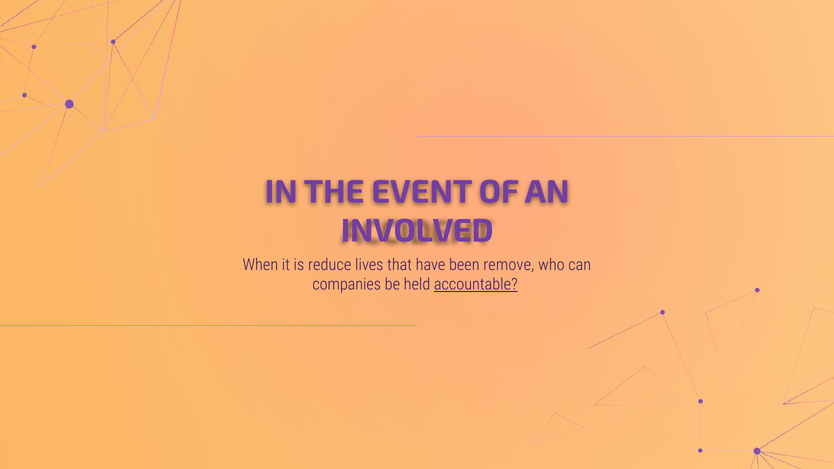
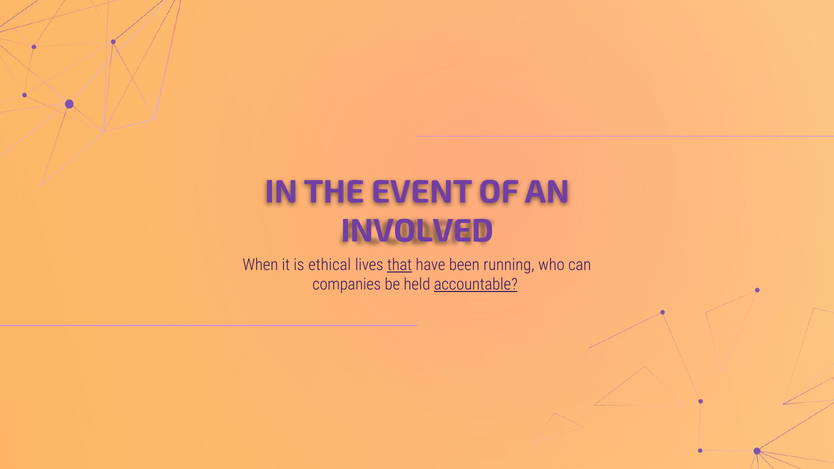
reduce: reduce -> ethical (330, 265)
that underline: none -> present (400, 265)
remove: remove -> running (509, 265)
